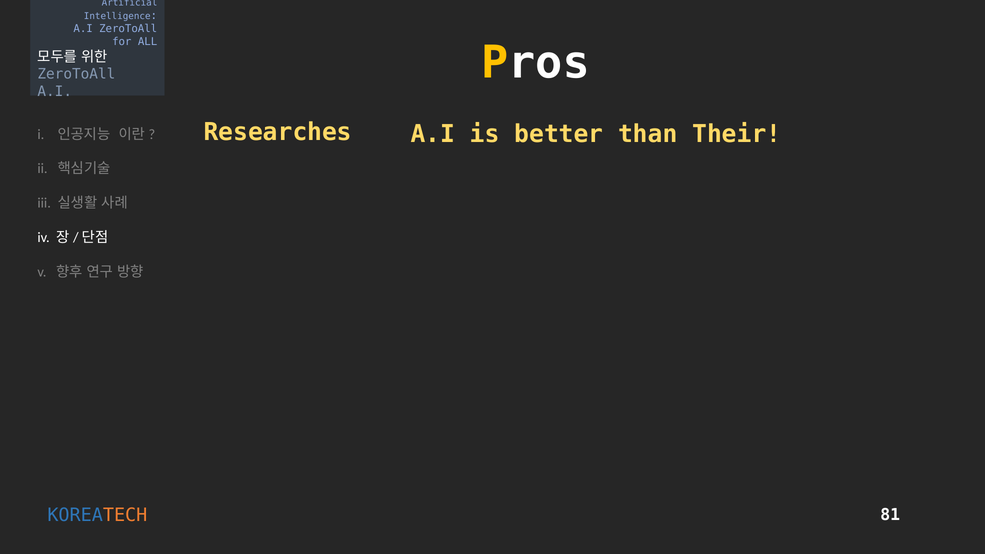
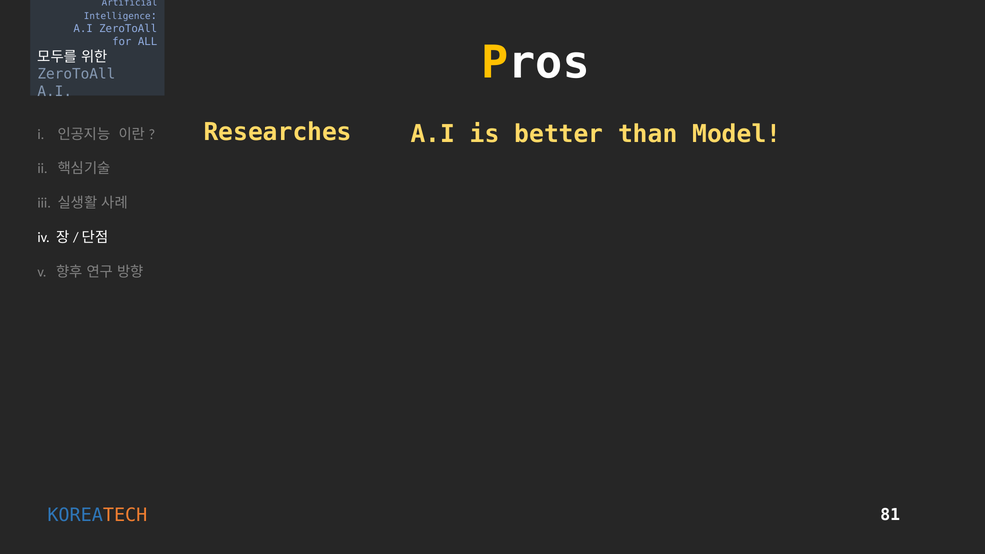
Their: Their -> Model (737, 134)
